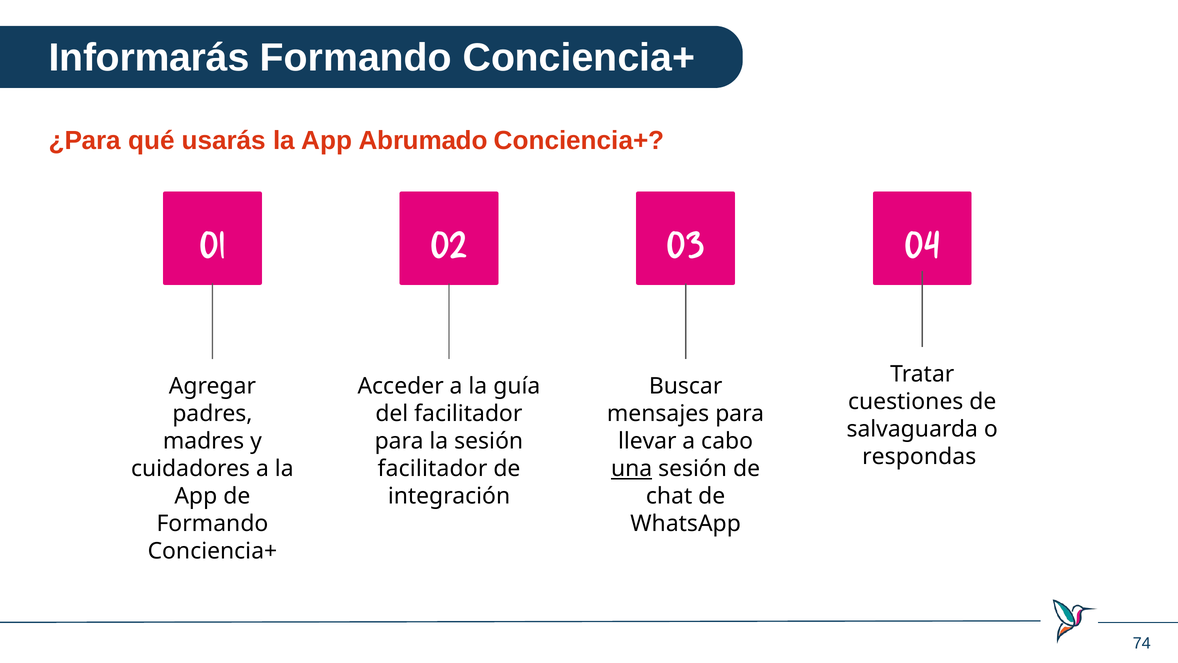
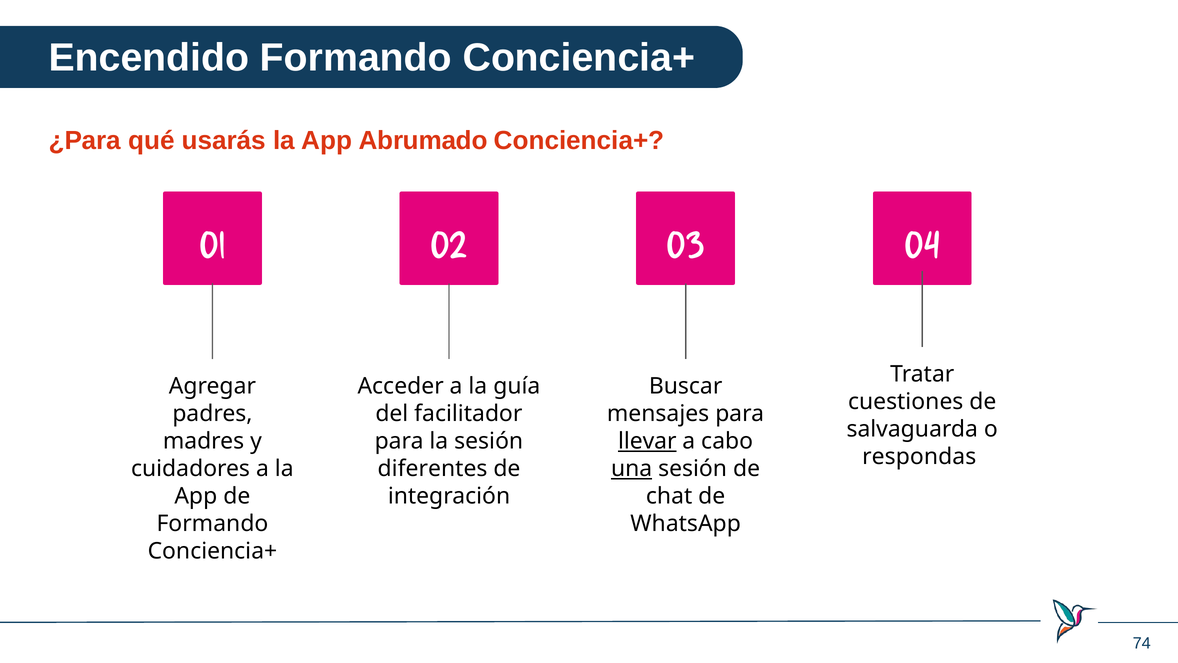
Informarás: Informarás -> Encendido (149, 58)
llevar underline: none -> present (647, 441)
facilitador: facilitador -> diferentes (433, 469)
